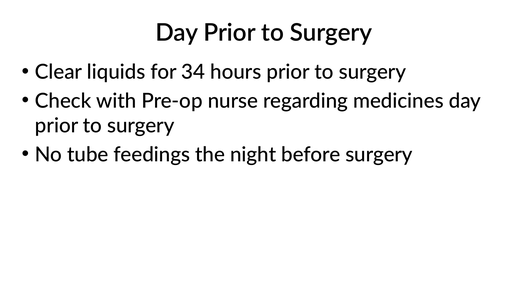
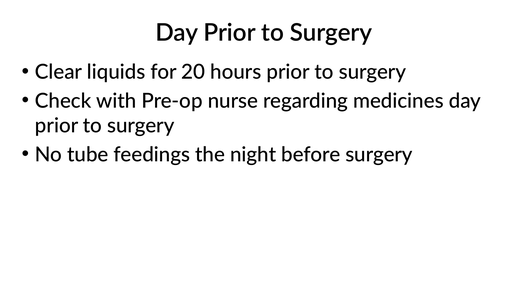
34: 34 -> 20 (193, 72)
